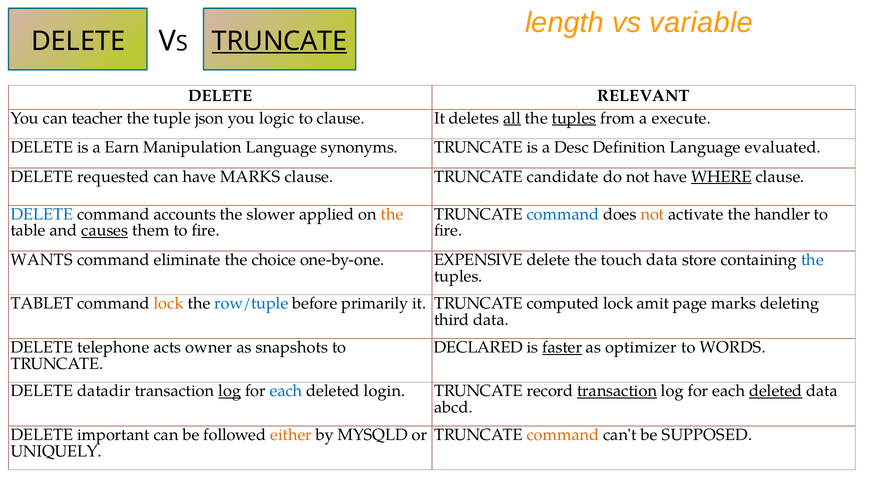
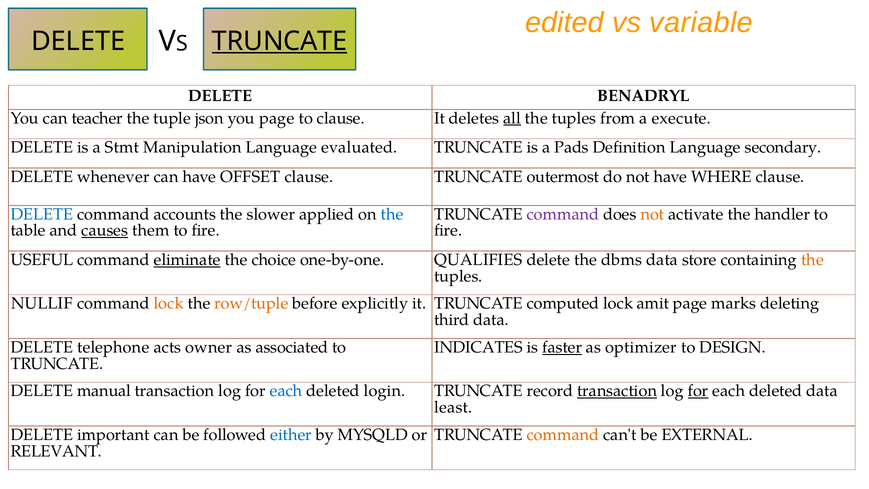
length: length -> edited (564, 23)
RELEVANT: RELEVANT -> BENADRYL (644, 96)
you logic: logic -> page (277, 118)
tuples underline: present -> none (574, 118)
Earn: Earn -> Stmt (122, 147)
synonyms: synonyms -> evaluated (359, 147)
Desc: Desc -> Pads (572, 147)
evaluated: evaluated -> secondary (783, 147)
requested: requested -> whenever (113, 177)
have MARKS: MARKS -> OFFSET (250, 177)
candidate: candidate -> outermost (563, 177)
WHERE underline: present -> none (721, 177)
the colour: orange -> blue (392, 214)
command colour: blue -> purple (563, 214)
WANTS: WANTS -> USEFUL (42, 260)
eliminate underline: none -> present (187, 260)
EXPENSIVE: EXPENSIVE -> QUALIFIES (478, 260)
touch: touch -> dbms (622, 260)
the colour: blue -> orange (812, 260)
TABLET: TABLET -> NULLIF (42, 303)
row/tuple colour: blue -> orange (251, 303)
primarily: primarily -> explicitly (375, 303)
snapshots: snapshots -> associated (292, 347)
DECLARED: DECLARED -> INDICATES (478, 347)
WORDS: WORDS -> DESIGN (733, 347)
datadir: datadir -> manual (104, 391)
log underline: present -> none (230, 391)
for underline: none -> present (698, 391)
deleted underline: present -> none (776, 391)
abcd: abcd -> least (453, 407)
either colour: orange -> blue (291, 435)
SUPPOSED: SUPPOSED -> EXTERNAL (707, 435)
UNIQUELY: UNIQUELY -> RELEVANT (56, 451)
